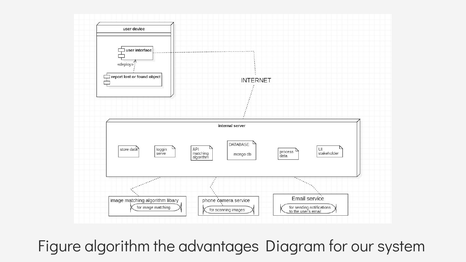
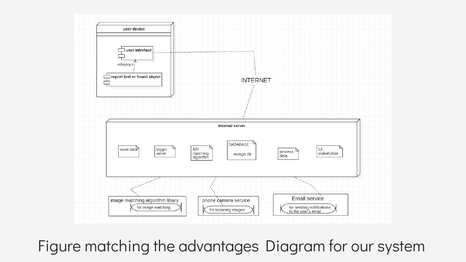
algorithm: algorithm -> matching (117, 246)
